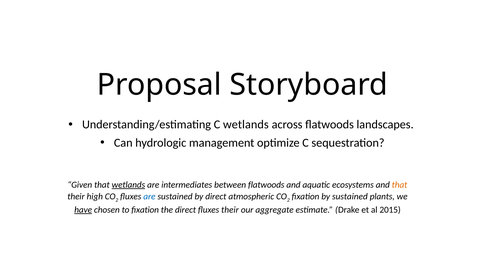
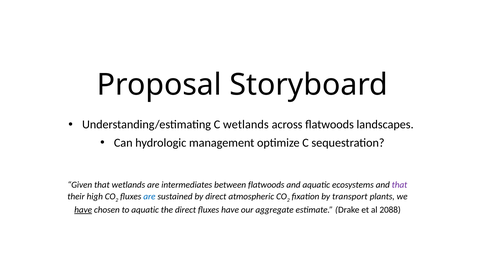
wetlands underline: present -> none (128, 185)
that colour: orange -> purple (400, 185)
by sustained: sustained -> transport (350, 196)
to ﬁxation: ﬁxation -> aquatic (145, 210)
ﬂuxes their: their -> have (230, 210)
2015: 2015 -> 2088 (390, 210)
